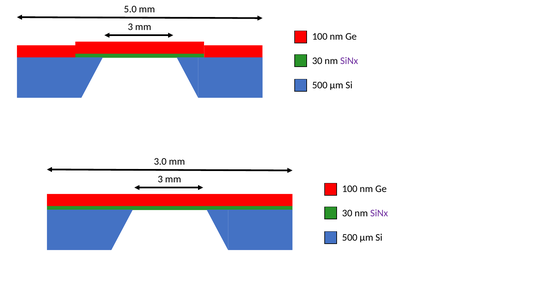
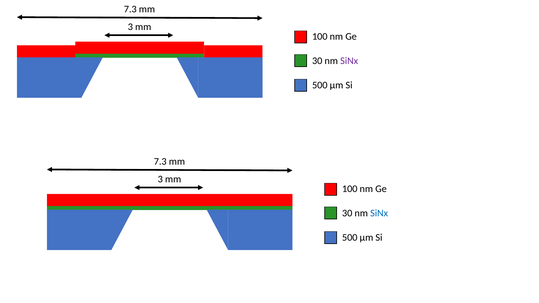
5.0: 5.0 -> 7.3 (130, 9)
3.0: 3.0 -> 7.3 (160, 161)
SiNx colour: purple -> blue (379, 213)
